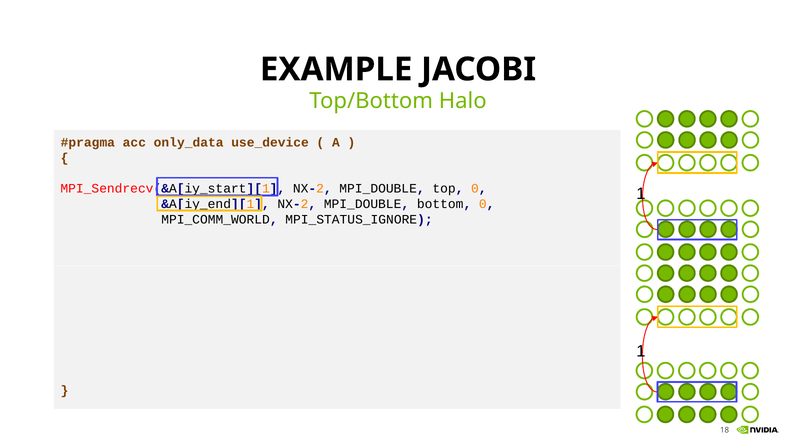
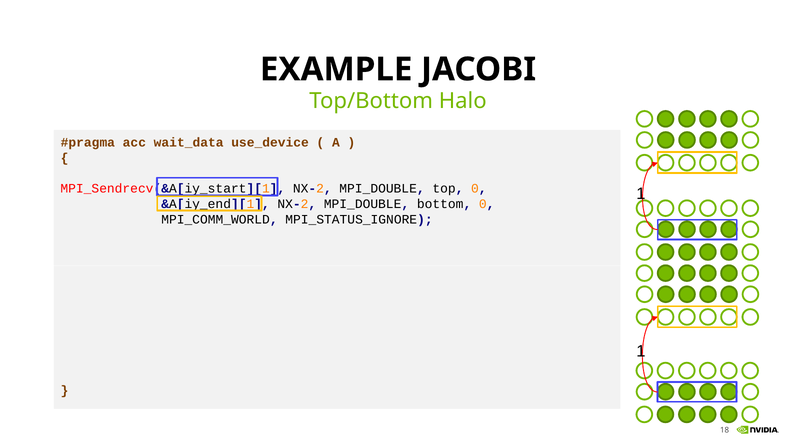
only_data: only_data -> wait_data (189, 143)
